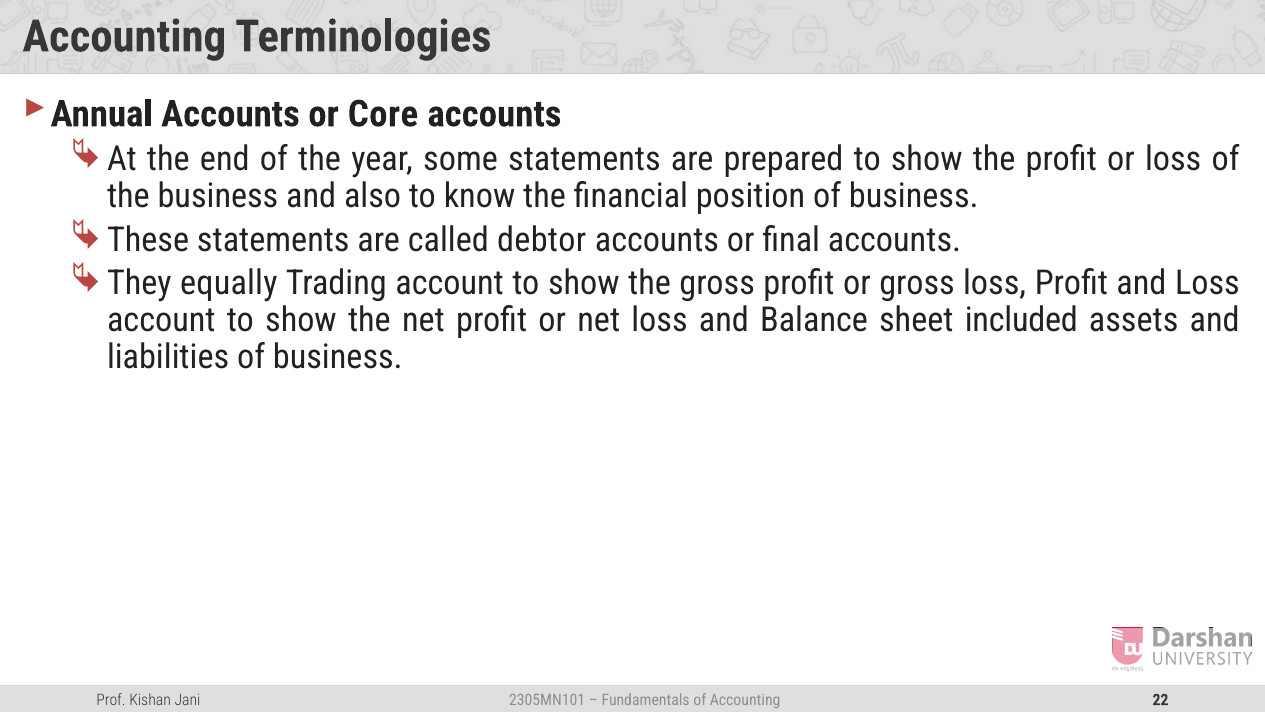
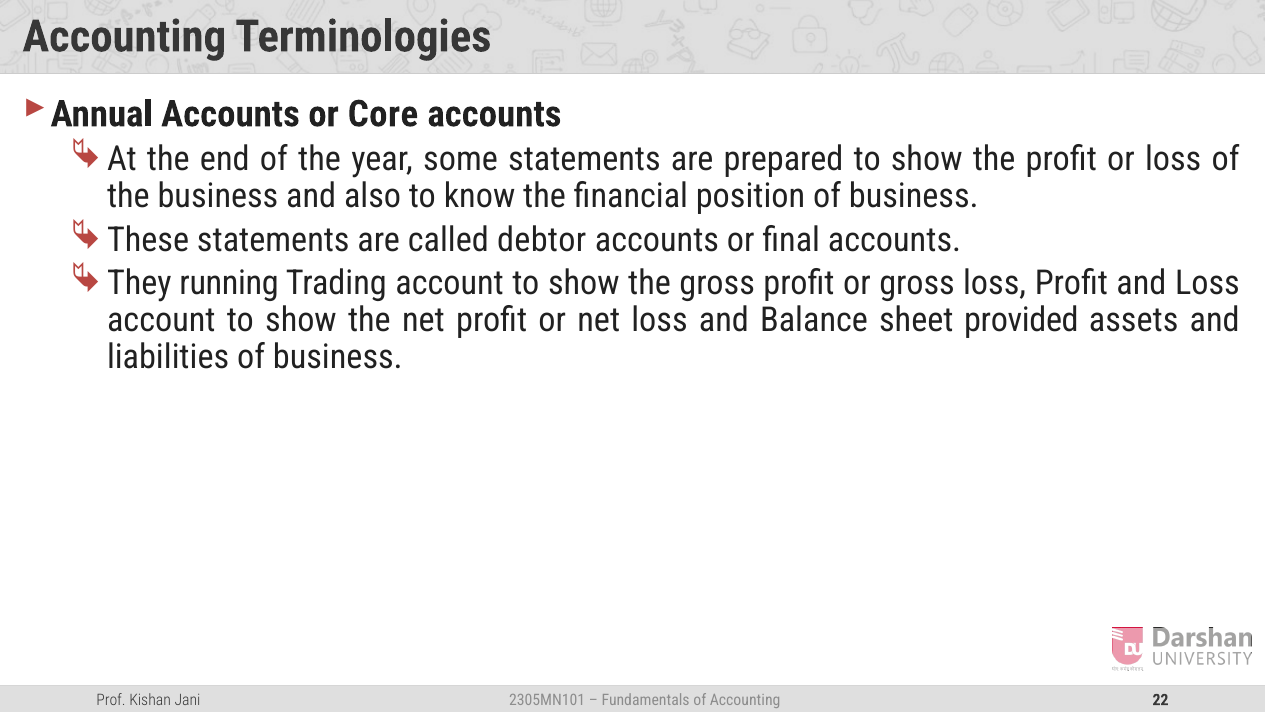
equally: equally -> running (229, 283)
included: included -> provided (1021, 320)
